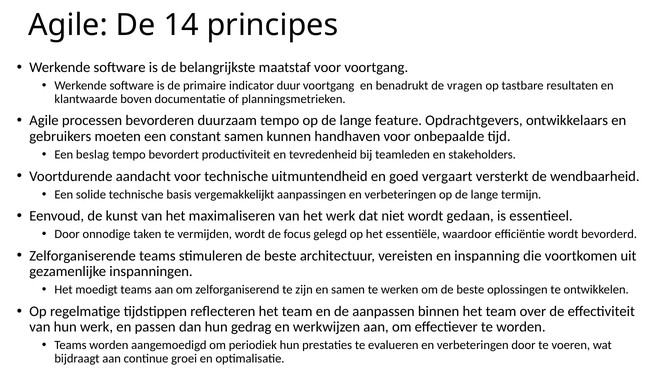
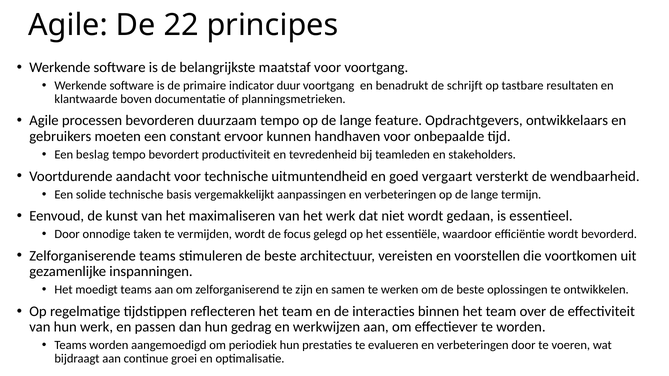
14: 14 -> 22 (181, 25)
vragen: vragen -> schrijft (465, 86)
constant samen: samen -> ervoor (244, 137)
inspanning: inspanning -> voorstellen (487, 256)
aanpassen: aanpassen -> interacties (383, 312)
